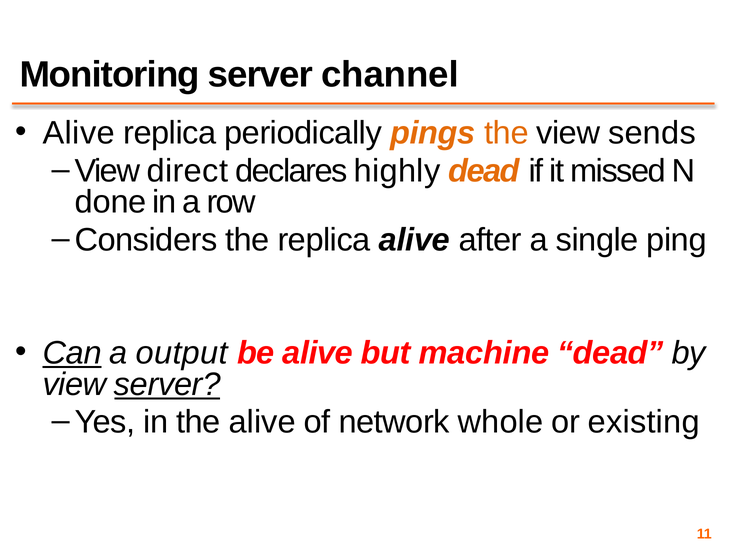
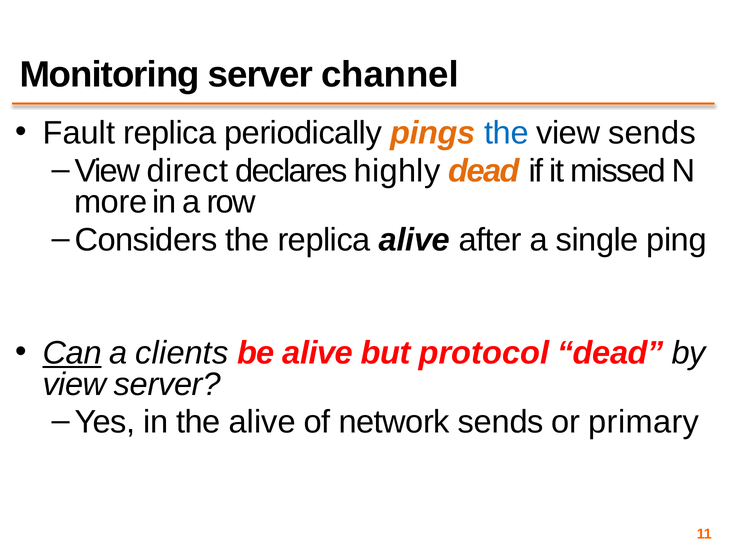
Alive: Alive -> Fault (79, 133)
the colour: orange -> blue (506, 133)
done: done -> more (111, 202)
output: output -> clients (182, 354)
machine: machine -> protocol (484, 354)
server underline: present -> none (167, 385)
network whole: whole -> sends (501, 423)
existing: existing -> primary (644, 423)
